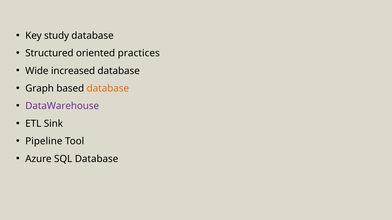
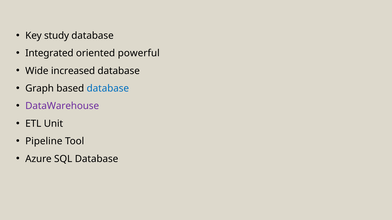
Structured: Structured -> Integrated (49, 53)
practices: practices -> powerful (139, 53)
database colour: orange -> blue (108, 89)
Sink: Sink -> Unit (53, 124)
